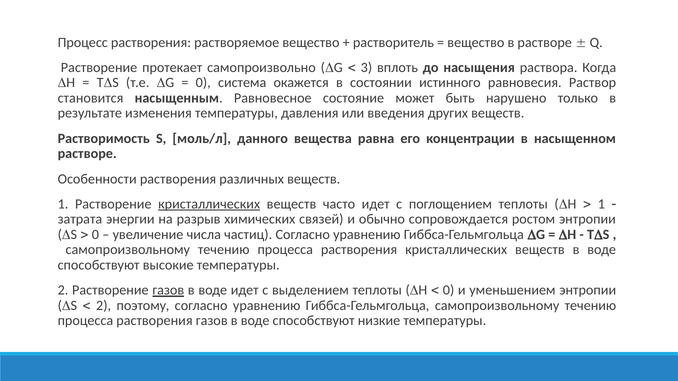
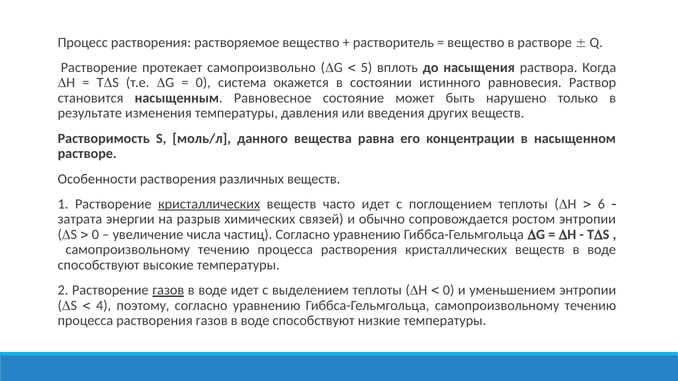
3: 3 -> 5 (366, 68)
1: 1 -> 6 (601, 204)
2: 2 -> 4 (104, 306)
